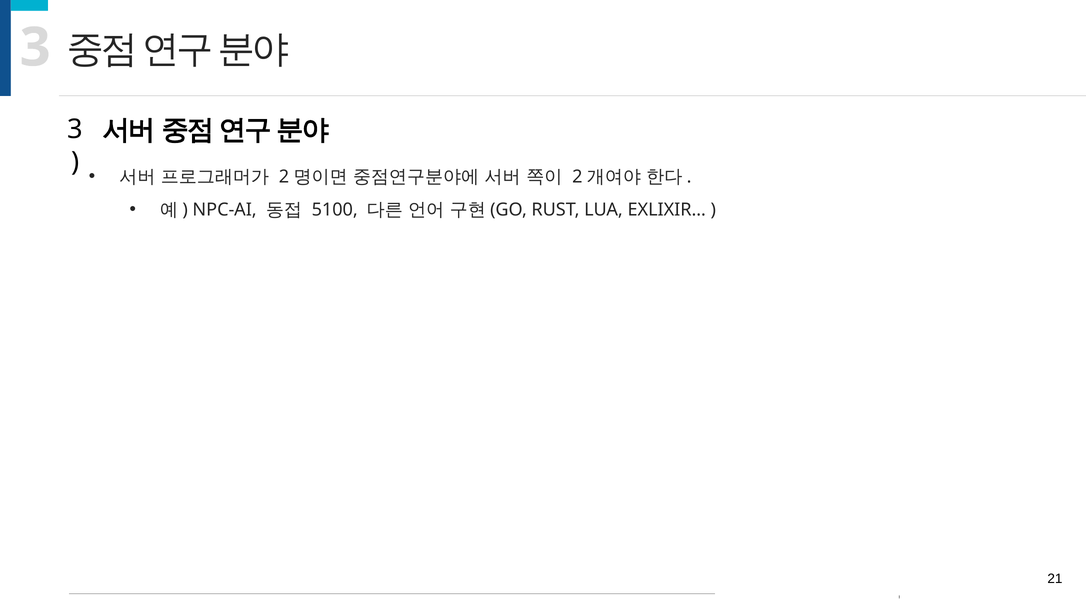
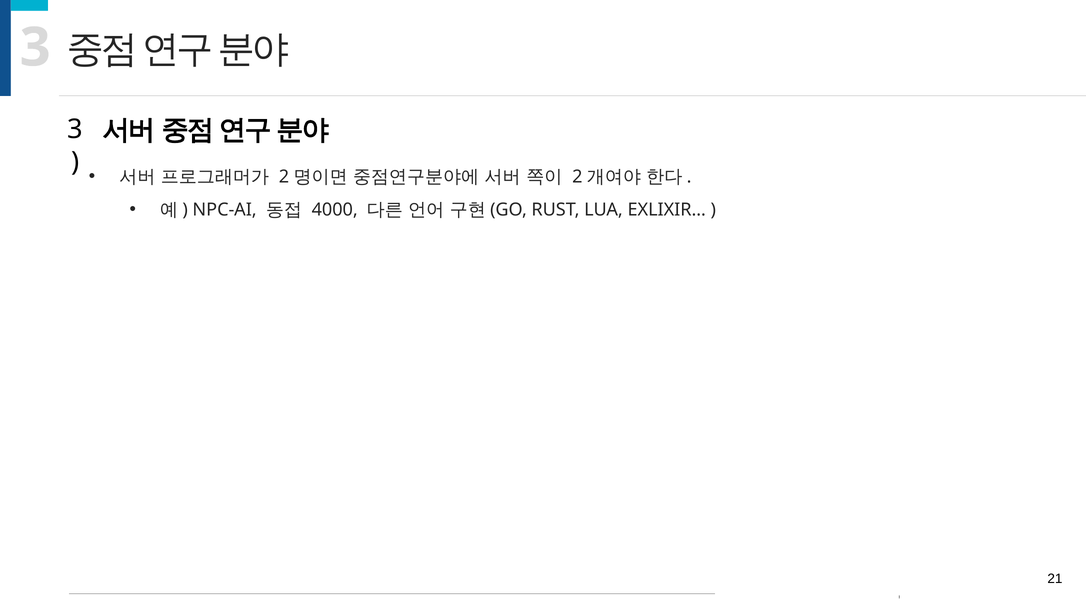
5100: 5100 -> 4000 (335, 210)
